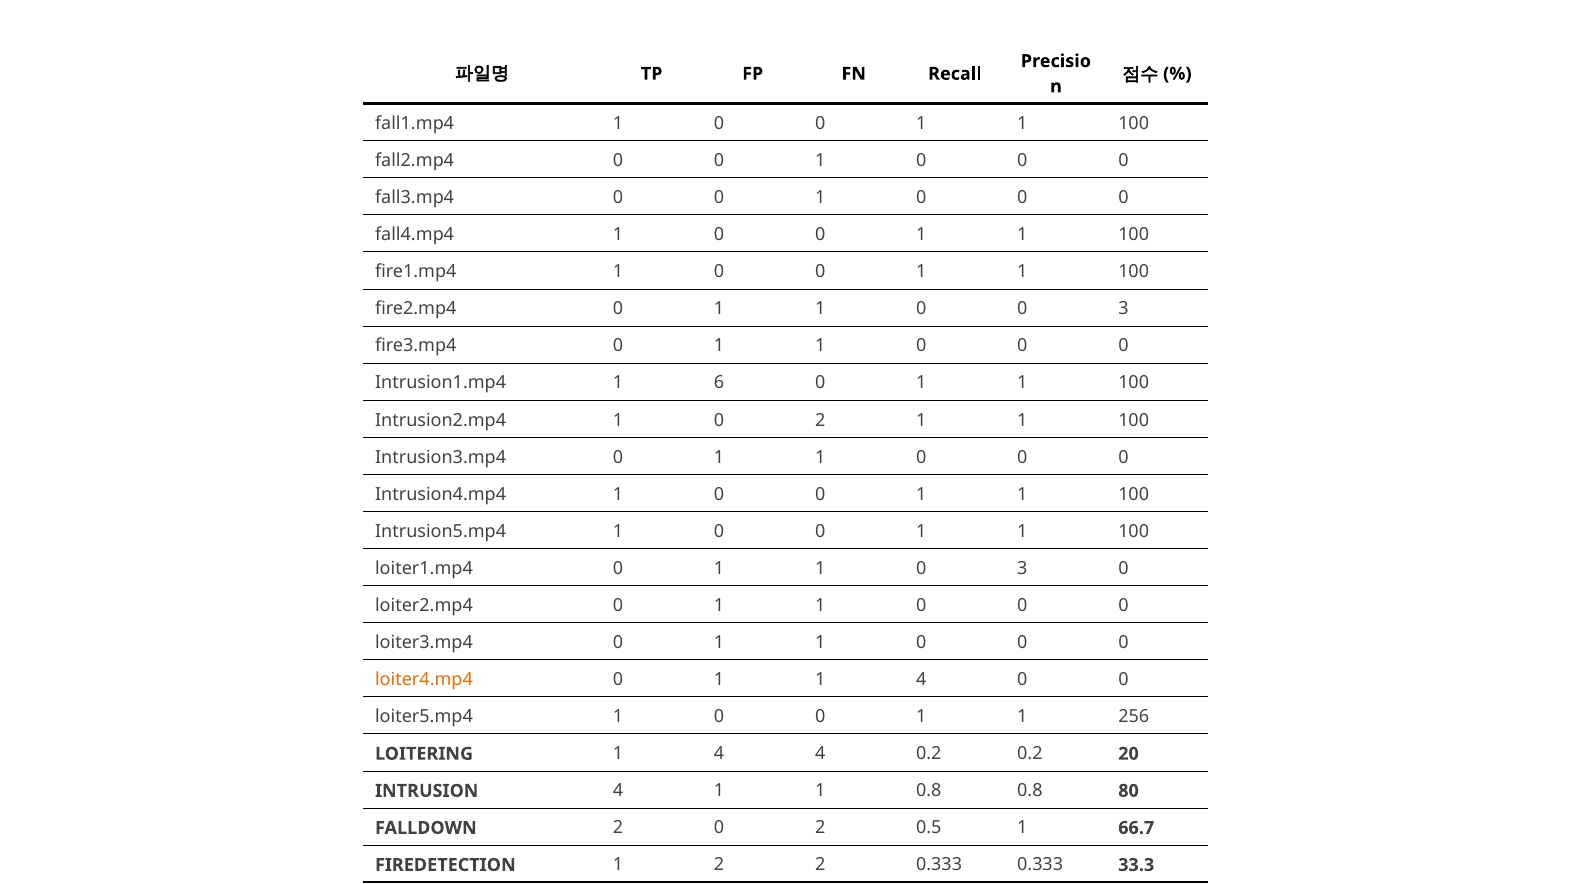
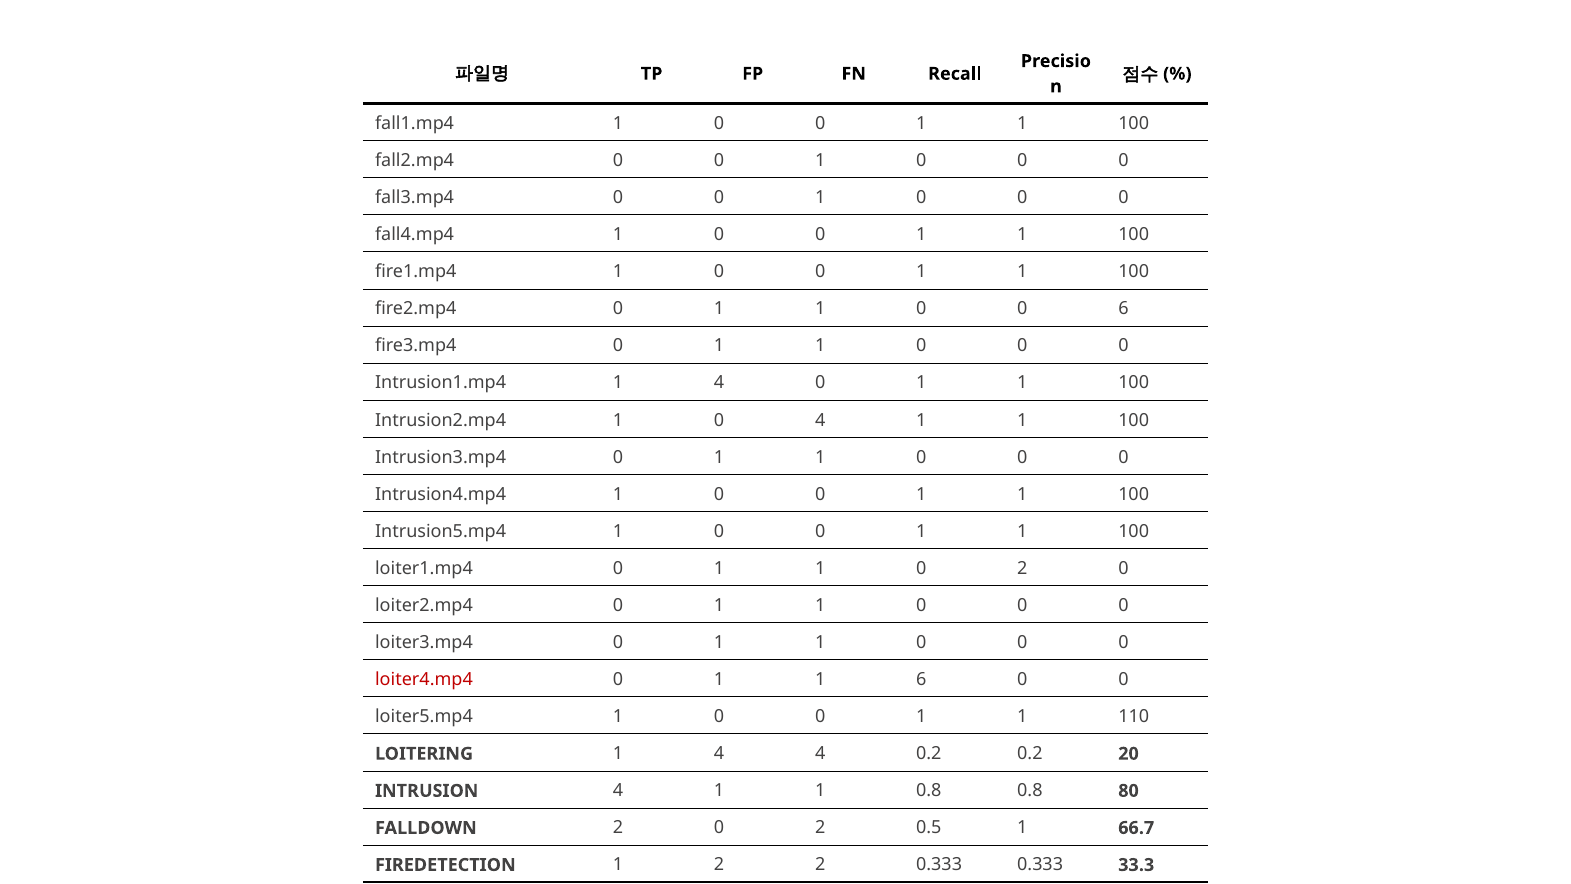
0 0 3: 3 -> 6 (1123, 309)
Intrusion1.mp4 1 6: 6 -> 4 (719, 383)
1 0 2: 2 -> 4 (820, 420)
1 0 3: 3 -> 2 (1022, 568)
loiter4.mp4 colour: orange -> red (424, 679)
1 1 4: 4 -> 6 (921, 679)
256: 256 -> 110 (1134, 716)
